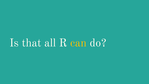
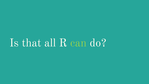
can colour: yellow -> light green (78, 43)
